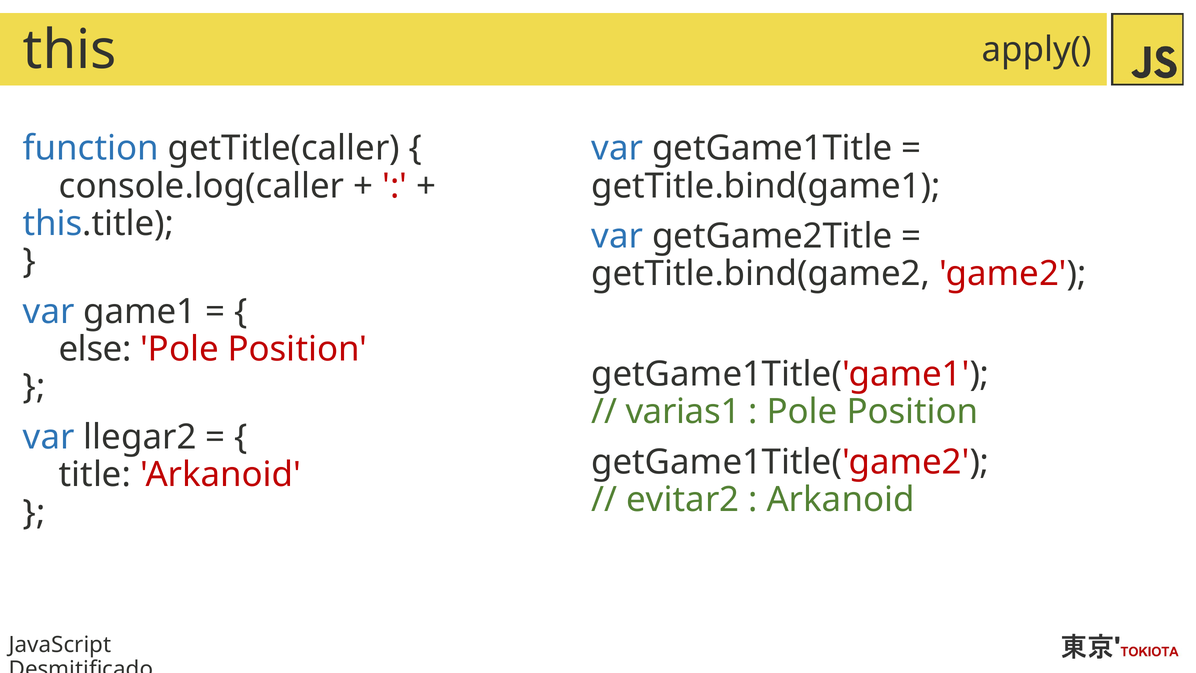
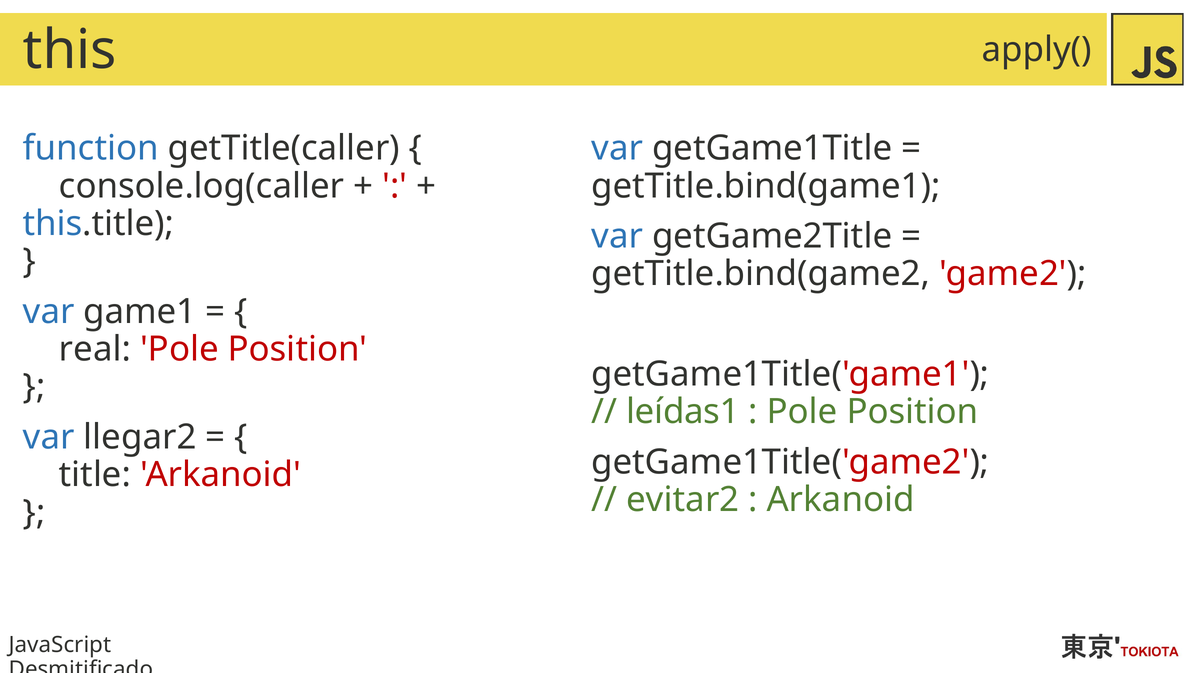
else: else -> real (95, 349)
varias1: varias1 -> leídas1 (683, 412)
